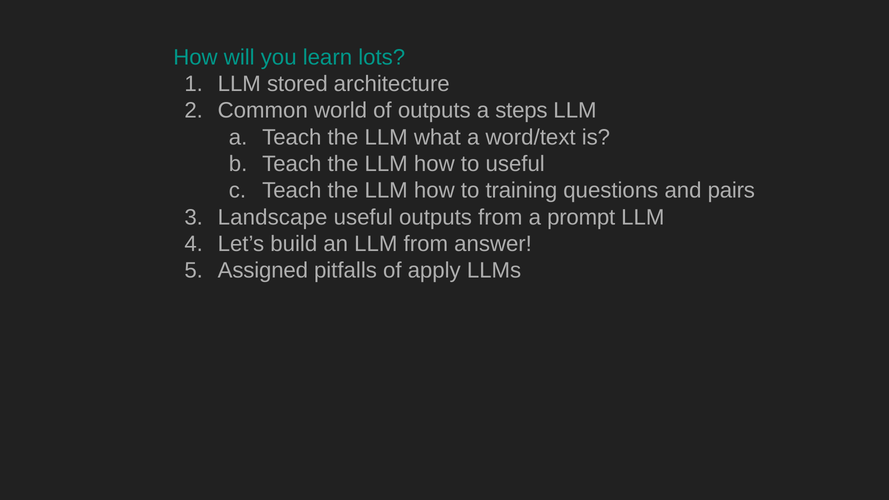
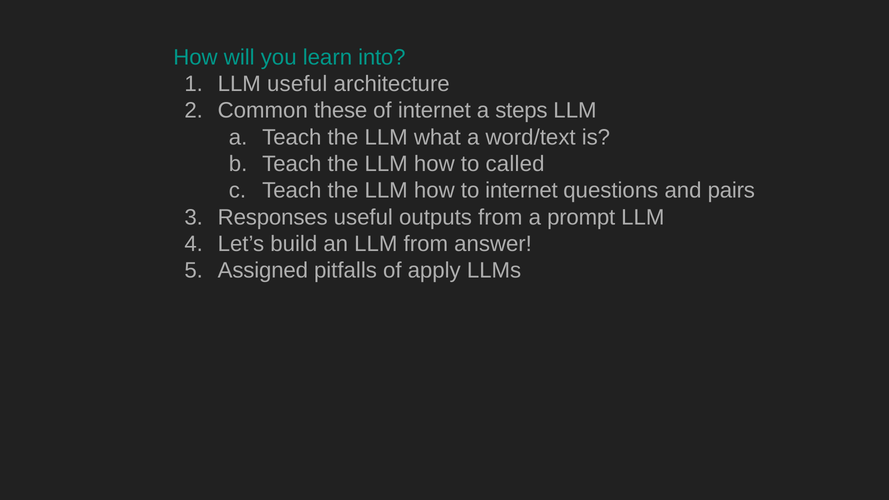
lots: lots -> into (382, 57)
LLM stored: stored -> useful (297, 84)
world: world -> these (341, 111)
of outputs: outputs -> internet (434, 111)
to useful: useful -> called (515, 164)
to training: training -> internet (521, 191)
Landscape: Landscape -> Responses (273, 217)
